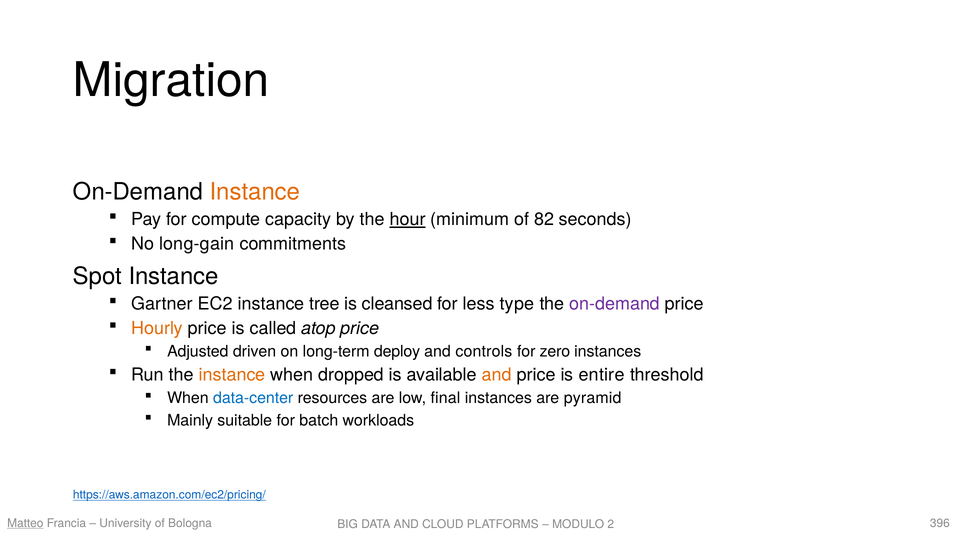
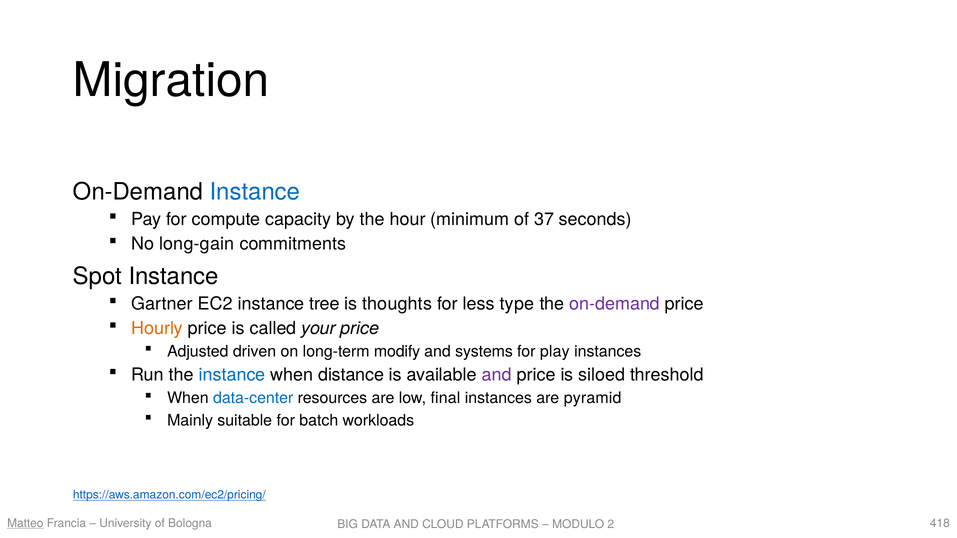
Instance colour: orange -> blue (255, 192)
hour underline: present -> none (408, 220)
82: 82 -> 37 (544, 220)
cleansed: cleansed -> thoughts (397, 304)
atop: atop -> your (318, 329)
deploy: deploy -> modify (397, 352)
controls: controls -> systems (484, 352)
zero: zero -> play (555, 352)
instance colour: orange -> blue (232, 375)
dropped: dropped -> distance (351, 375)
and colour: orange -> purple (497, 375)
entire: entire -> siloed (602, 375)
396: 396 -> 418 (940, 523)
